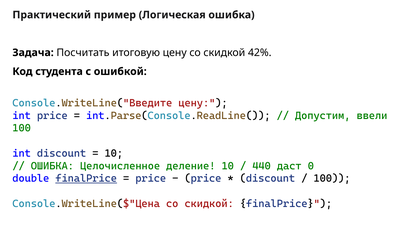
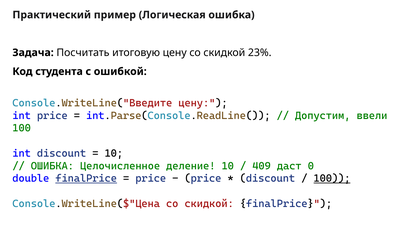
42%: 42% -> 23% (260, 53)
440: 440 -> 409 (262, 166)
100 underline: none -> present (332, 179)
